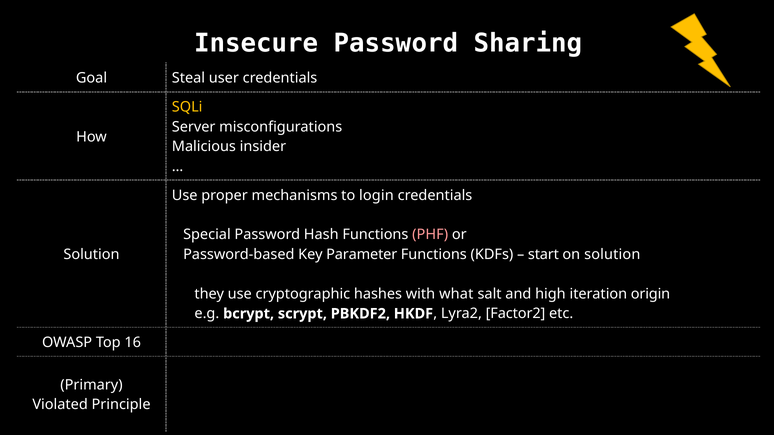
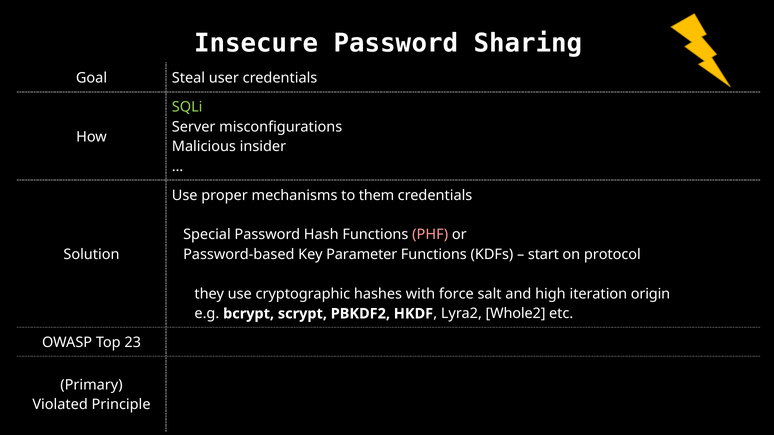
SQLi colour: yellow -> light green (187, 107)
login: login -> them (377, 195)
on solution: solution -> protocol (612, 255)
what: what -> force (456, 294)
Factor2: Factor2 -> Whole2 (516, 314)
16: 16 -> 23 (133, 343)
